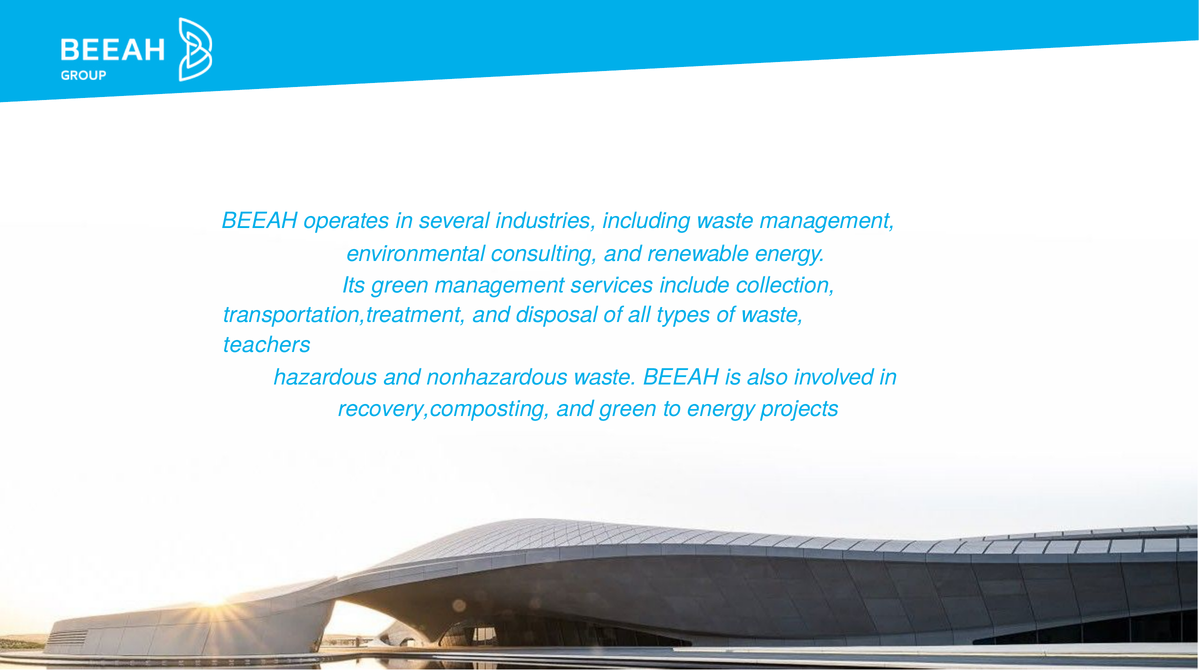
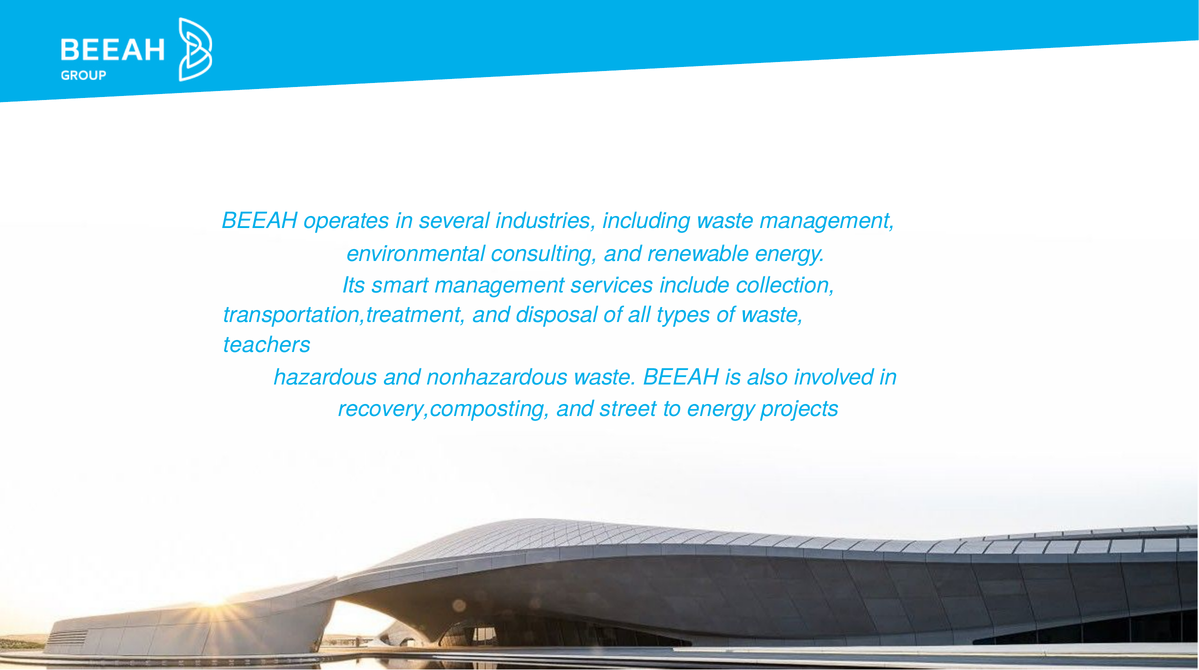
Its green: green -> smart (400, 285)
and green: green -> street (628, 409)
